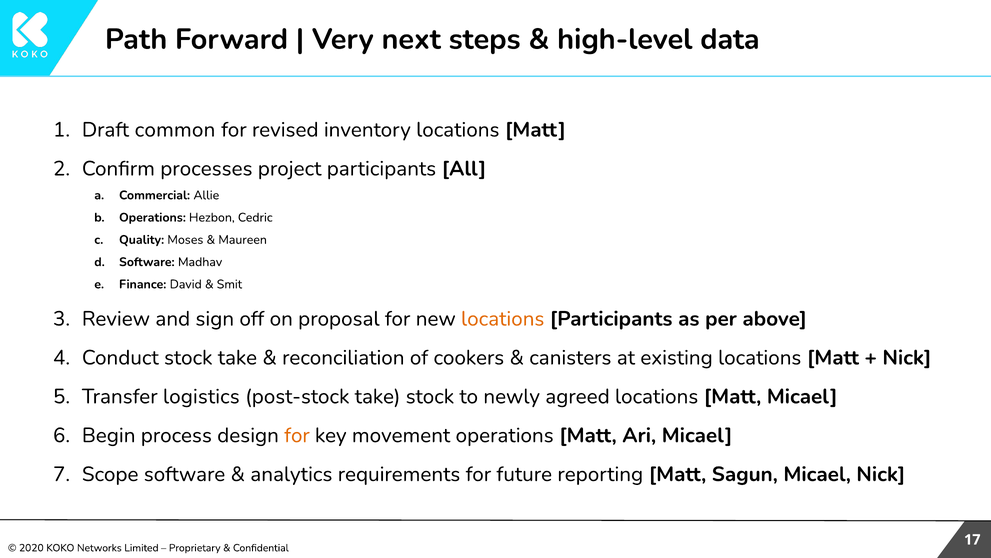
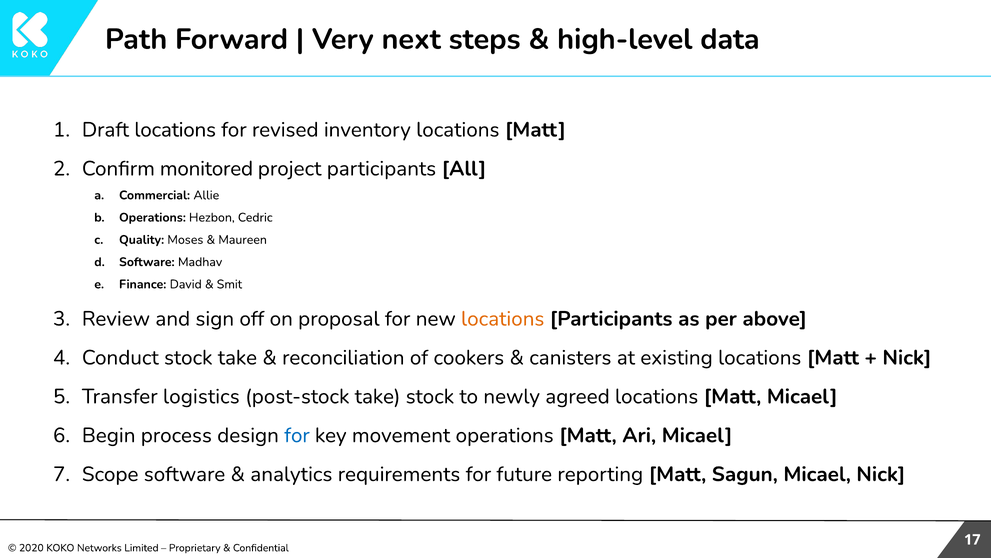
Draft common: common -> locations (175, 130)
processes: processes -> monitored (206, 168)
for colour: orange -> blue (297, 435)
